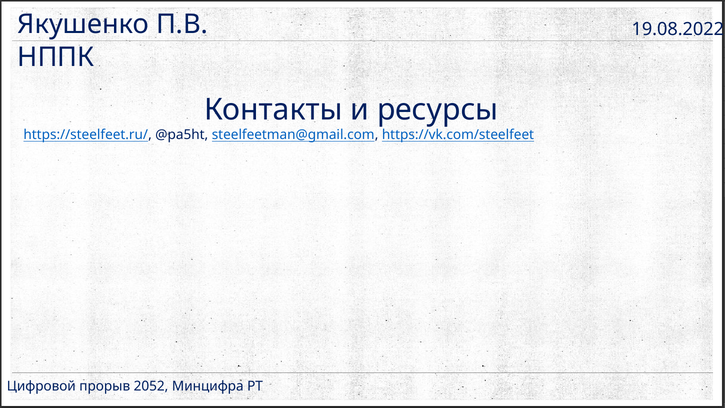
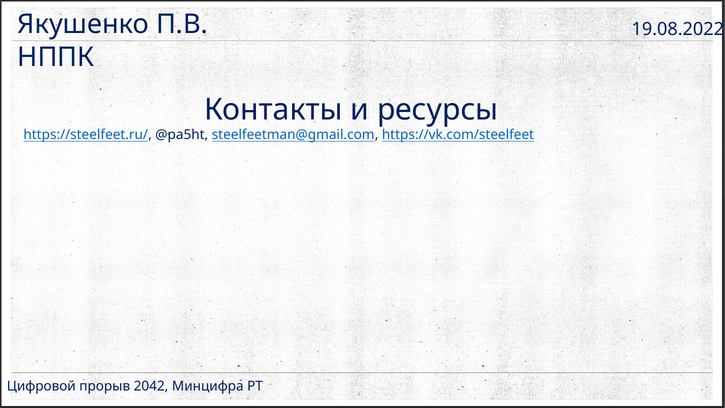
2052: 2052 -> 2042 (151, 386)
